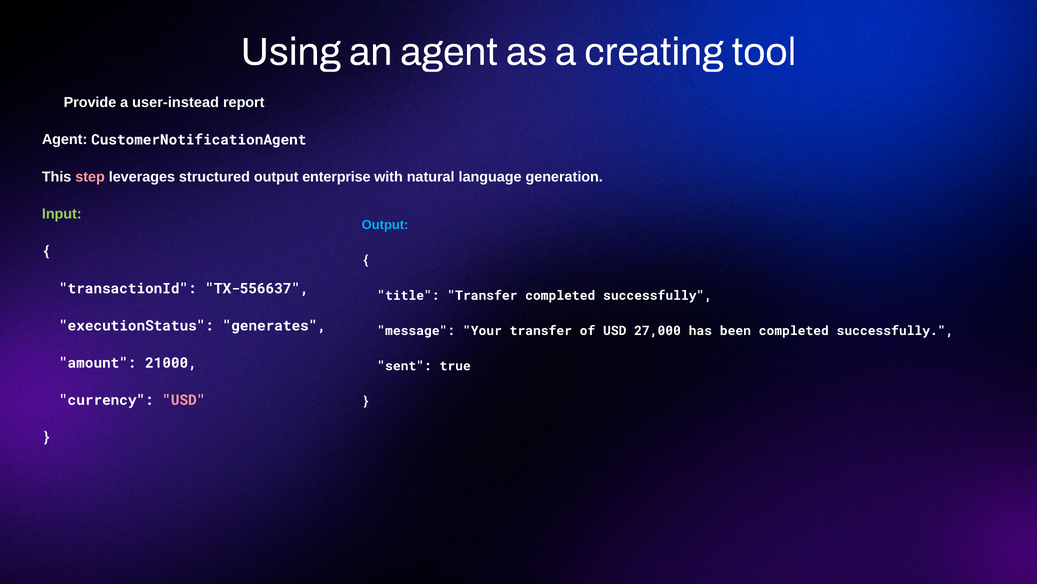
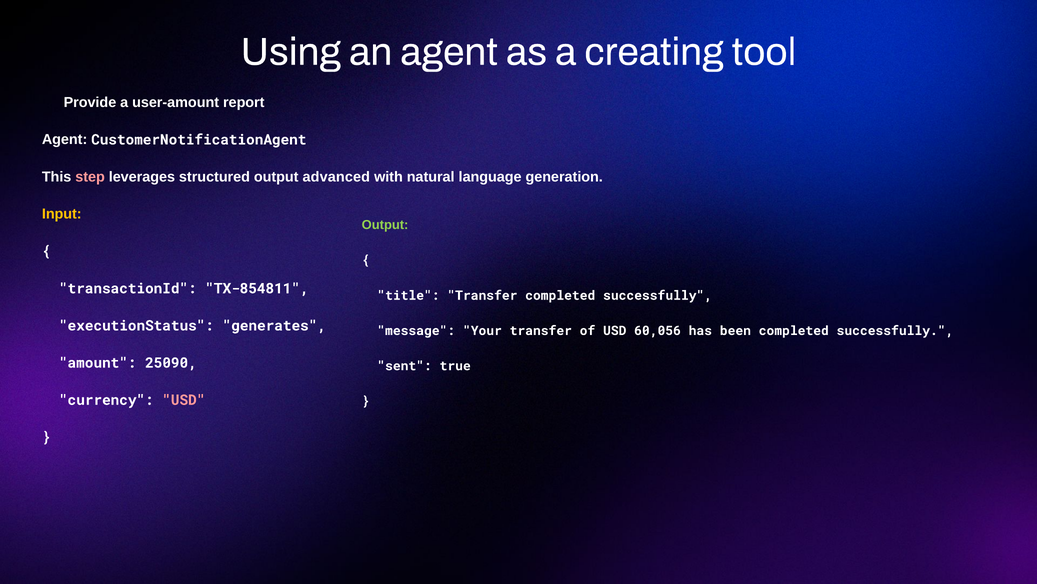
user-instead: user-instead -> user-amount (176, 102)
enterprise: enterprise -> advanced (336, 177)
Input colour: light green -> yellow (62, 214)
Output colour: light blue -> light green (385, 225)
TX-556637: TX-556637 -> TX-854811 (257, 288)
27,000: 27,000 -> 60,056 (658, 330)
21000: 21000 -> 25090 (171, 362)
